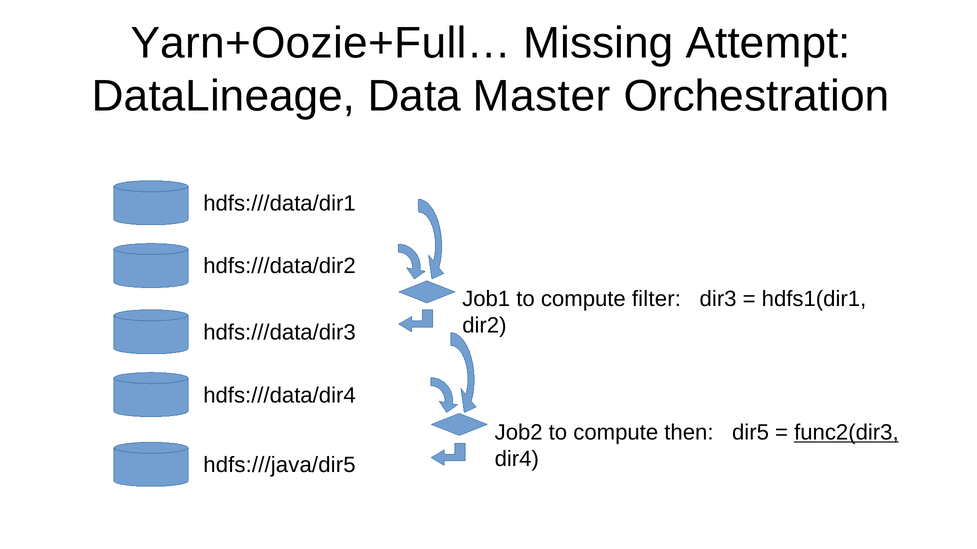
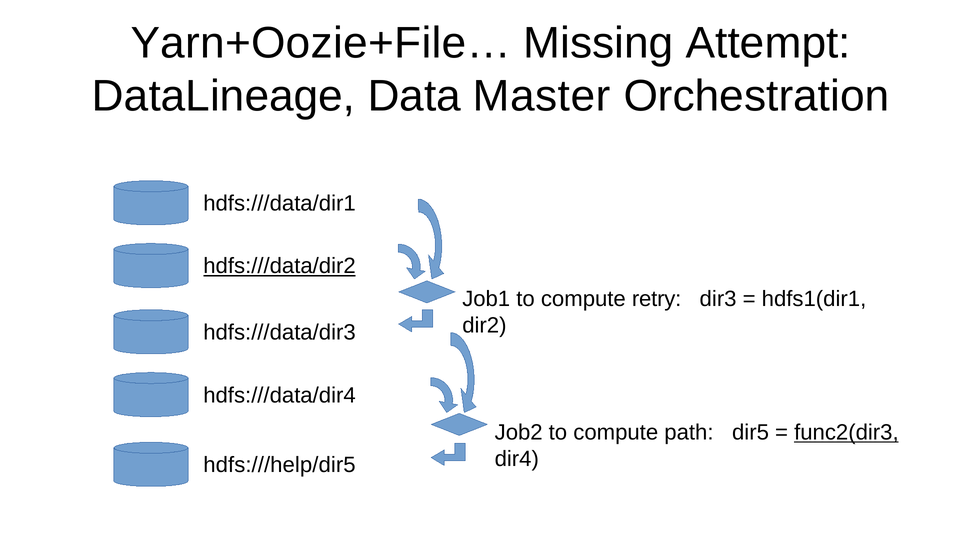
Yarn+Oozie+Full…: Yarn+Oozie+Full… -> Yarn+Oozie+File… (321, 43)
hdfs:///data/dir2 underline: none -> present (280, 266)
filter: filter -> retry (657, 299)
then: then -> path (689, 433)
hdfs:///java/dir5: hdfs:///java/dir5 -> hdfs:///help/dir5 (279, 465)
